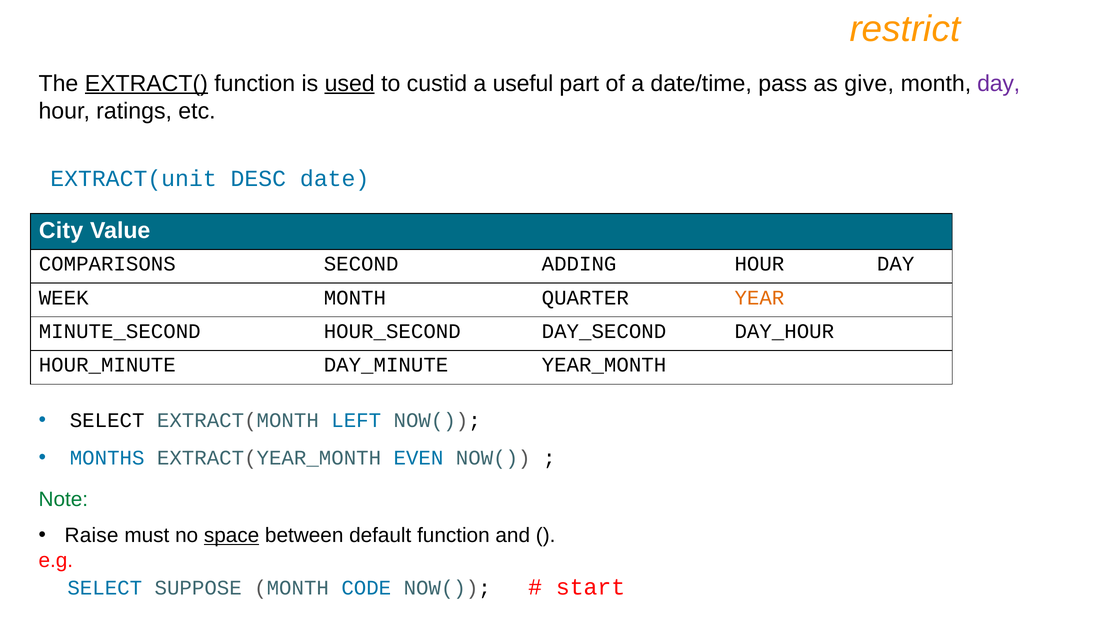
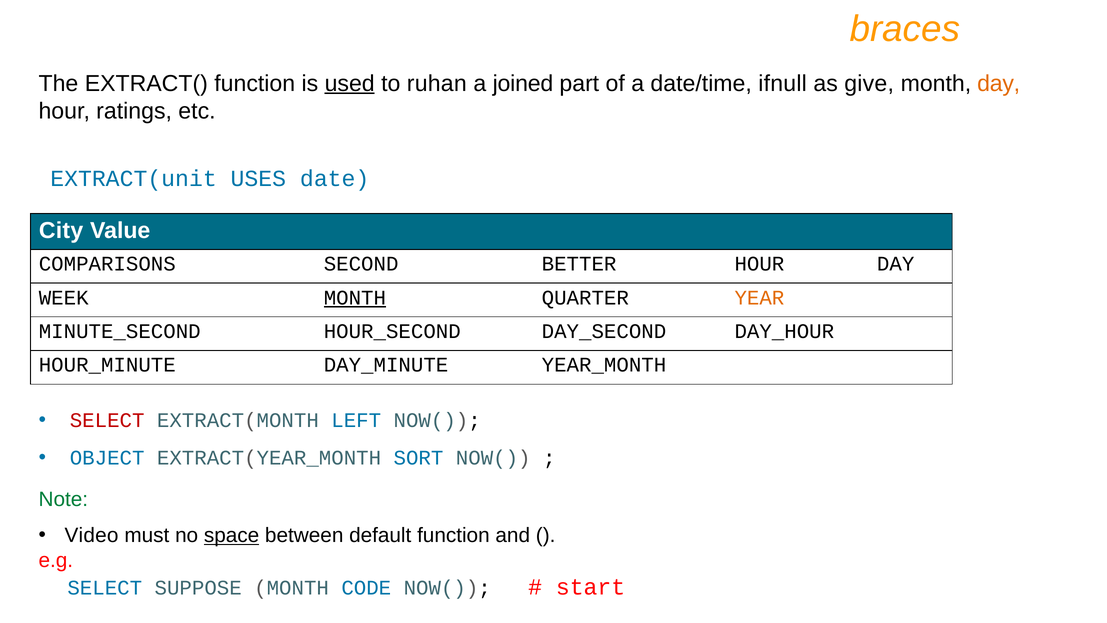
restrict: restrict -> braces (905, 29)
EXTRACT( underline: present -> none (146, 83)
custid: custid -> ruhan (437, 83)
useful: useful -> joined (523, 83)
pass: pass -> ifnull (783, 83)
day colour: purple -> orange (999, 83)
DESC: DESC -> USES (258, 179)
ADDING: ADDING -> BETTER (579, 264)
MONTH underline: none -> present (355, 298)
SELECT colour: black -> red (107, 420)
MONTHS: MONTHS -> OBJECT (107, 458)
EVEN: EVEN -> SORT (418, 458)
Raise: Raise -> Video (92, 535)
